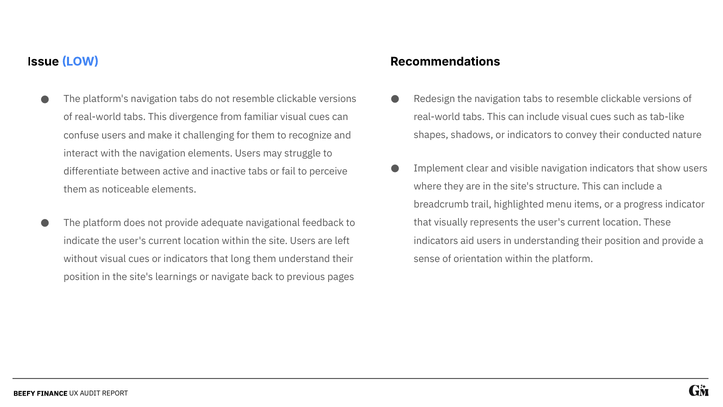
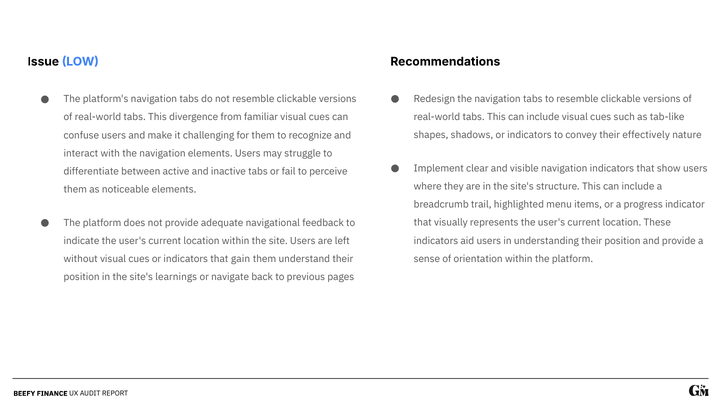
conducted: conducted -> effectively (646, 135)
long: long -> gain (241, 259)
